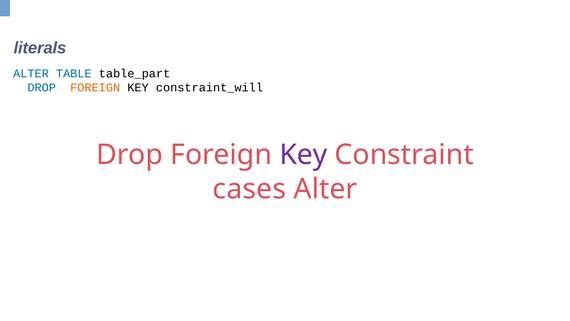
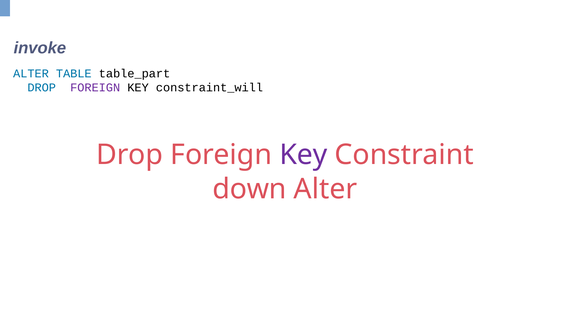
literals: literals -> invoke (40, 48)
FOREIGN colour: orange -> purple (95, 88)
cases: cases -> down (250, 189)
